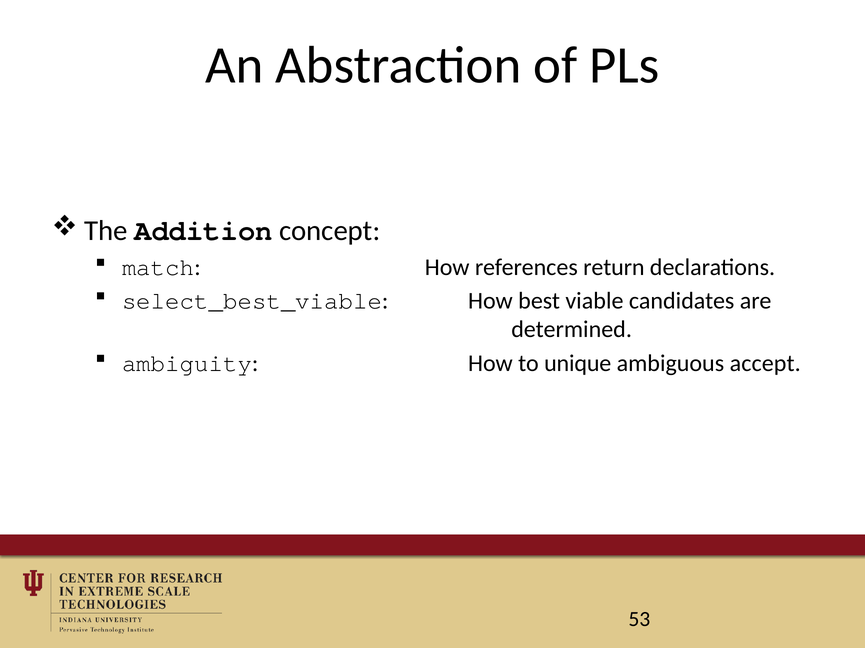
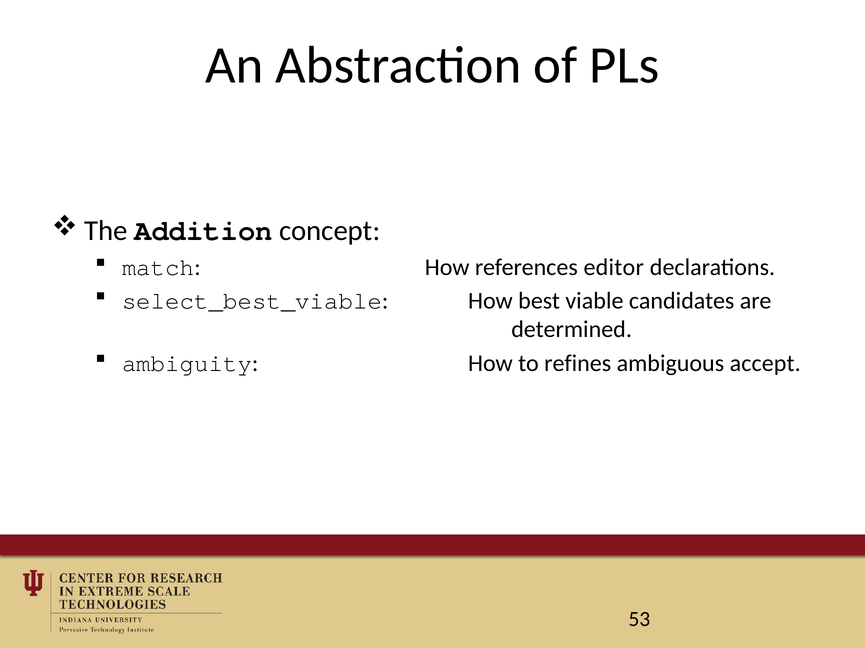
return: return -> editor (614, 267)
unique: unique -> refines (578, 364)
